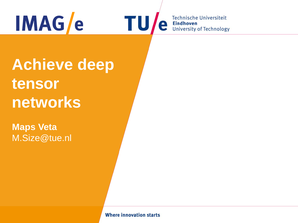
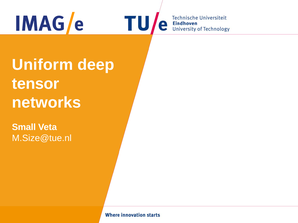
Achieve: Achieve -> Uniform (42, 65)
Maps: Maps -> Small (24, 127)
